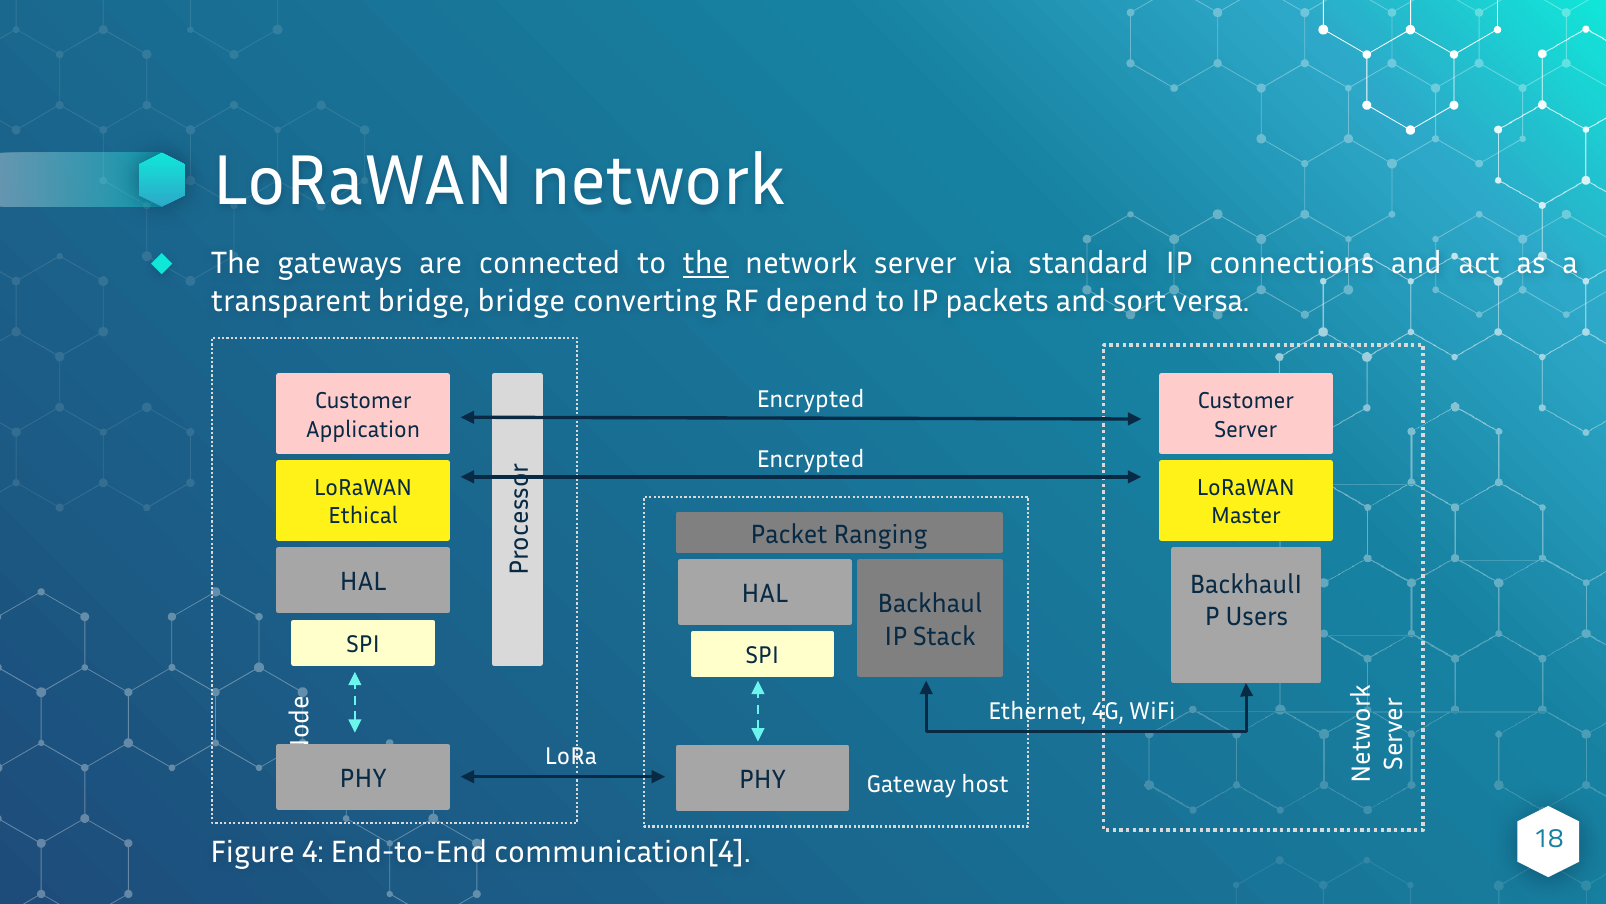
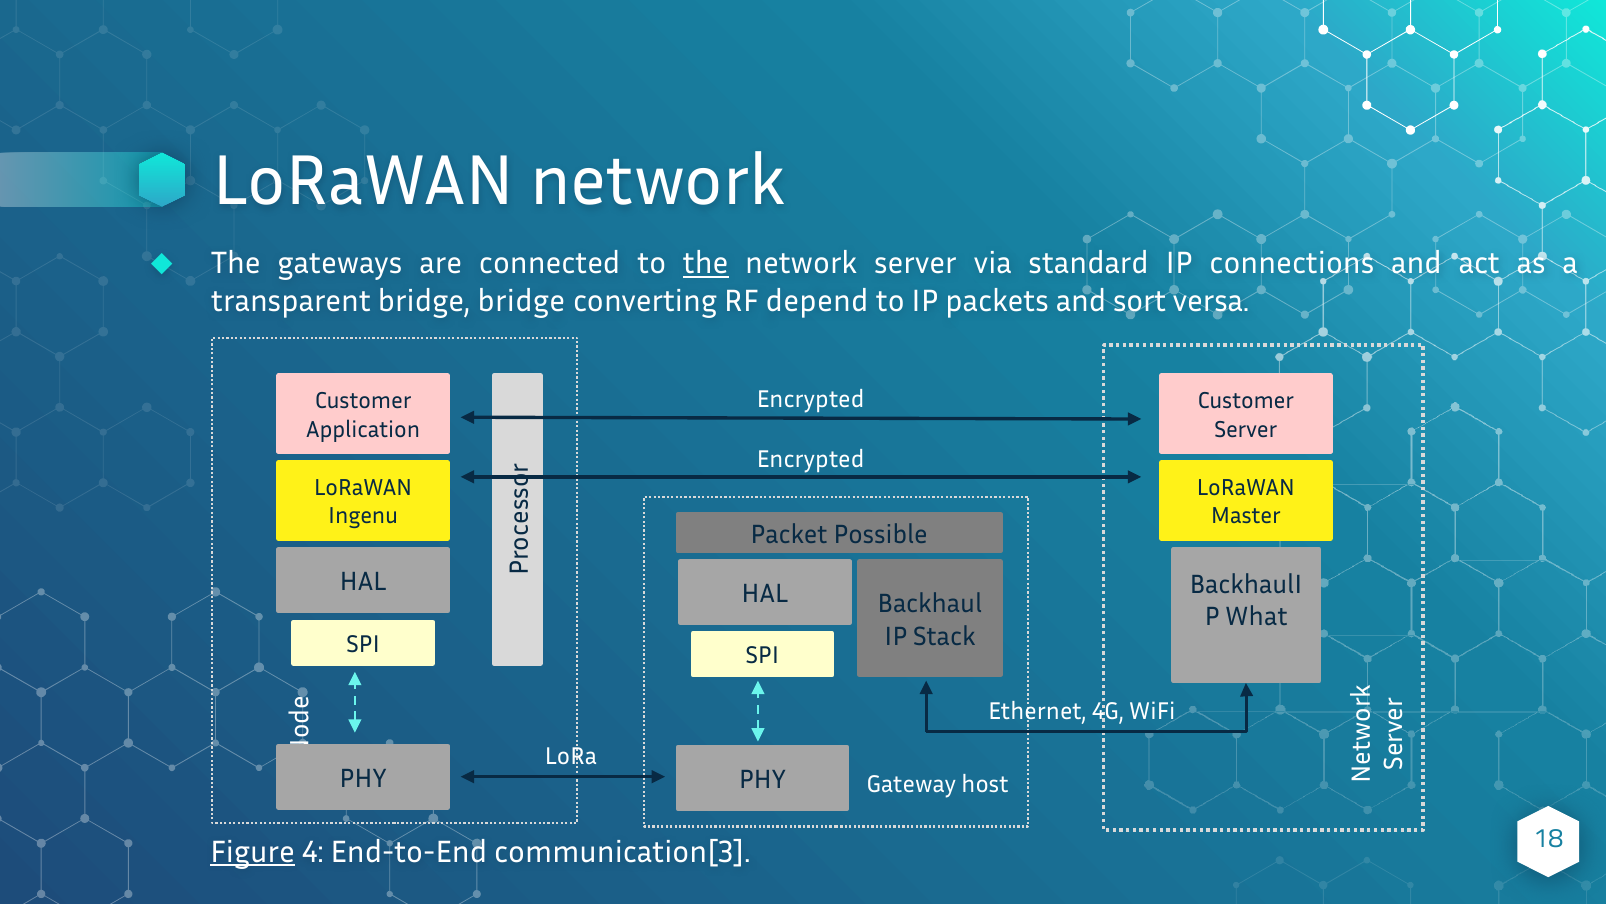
Ethical: Ethical -> Ingenu (363, 516)
Ranging: Ranging -> Possible (880, 534)
Users: Users -> What (1257, 616)
Figure underline: none -> present (252, 851)
communication[4: communication[4 -> communication[3 (622, 851)
